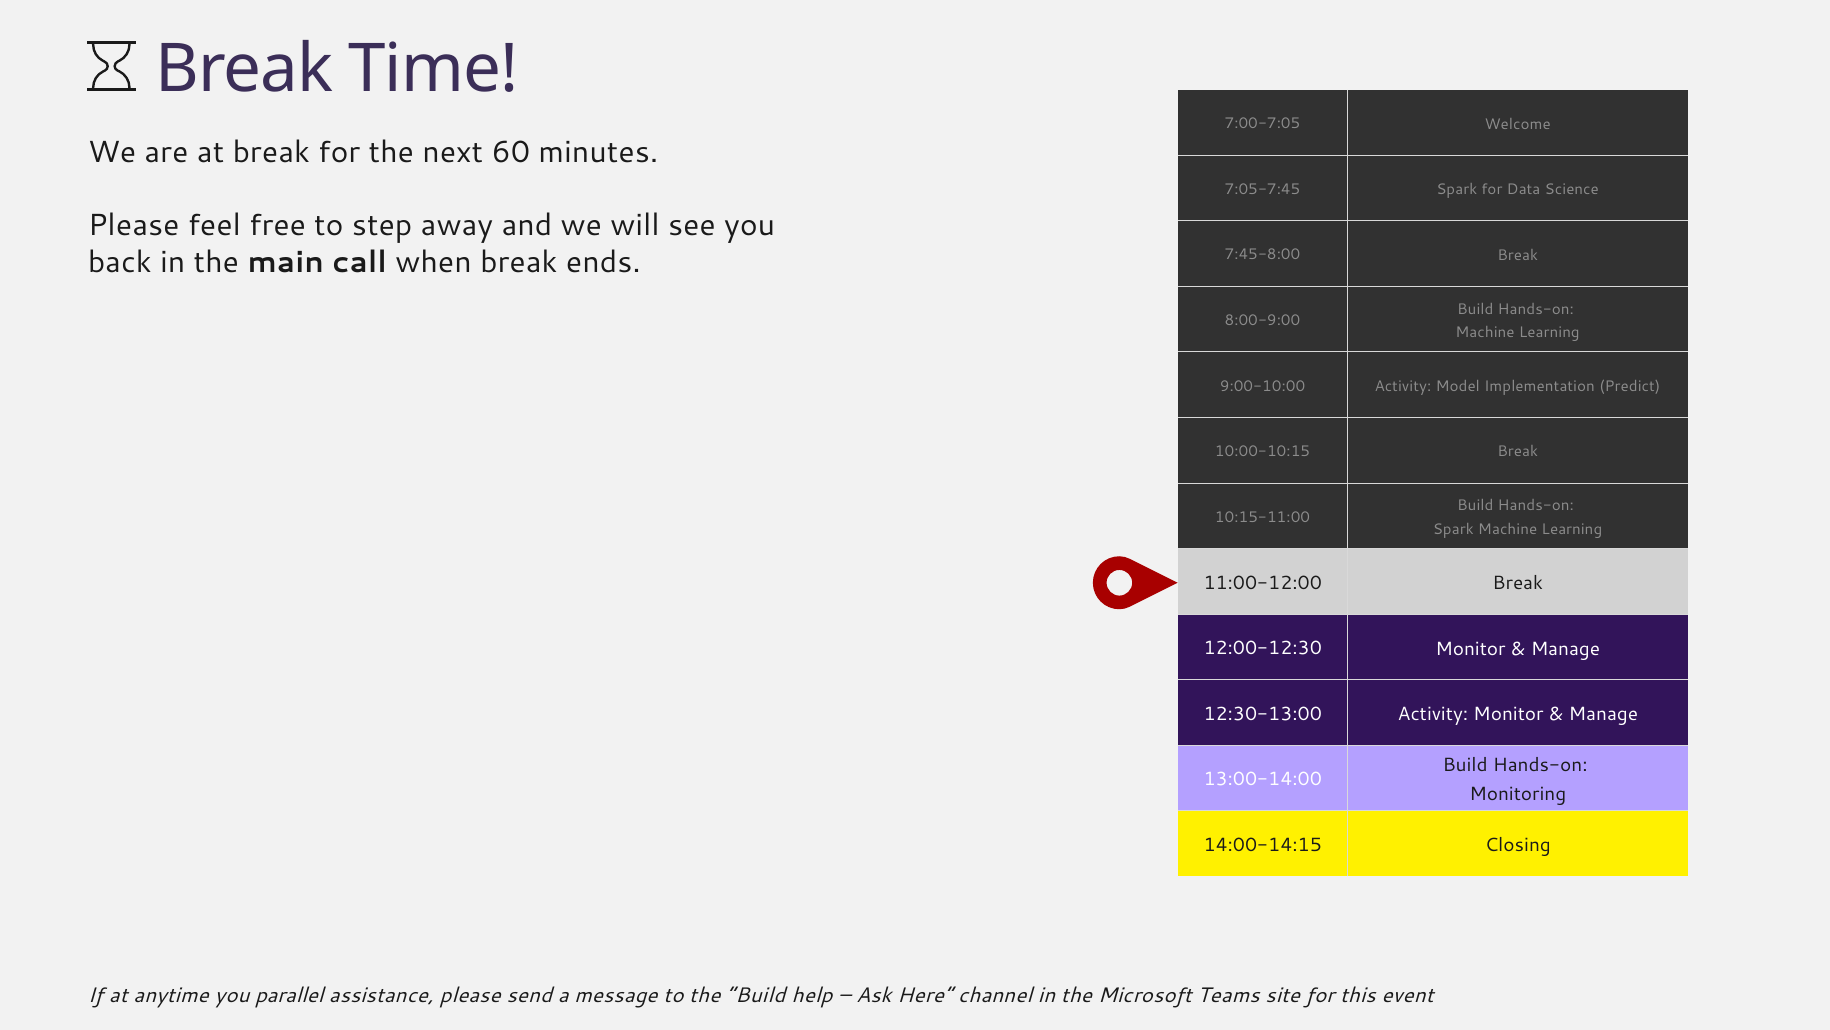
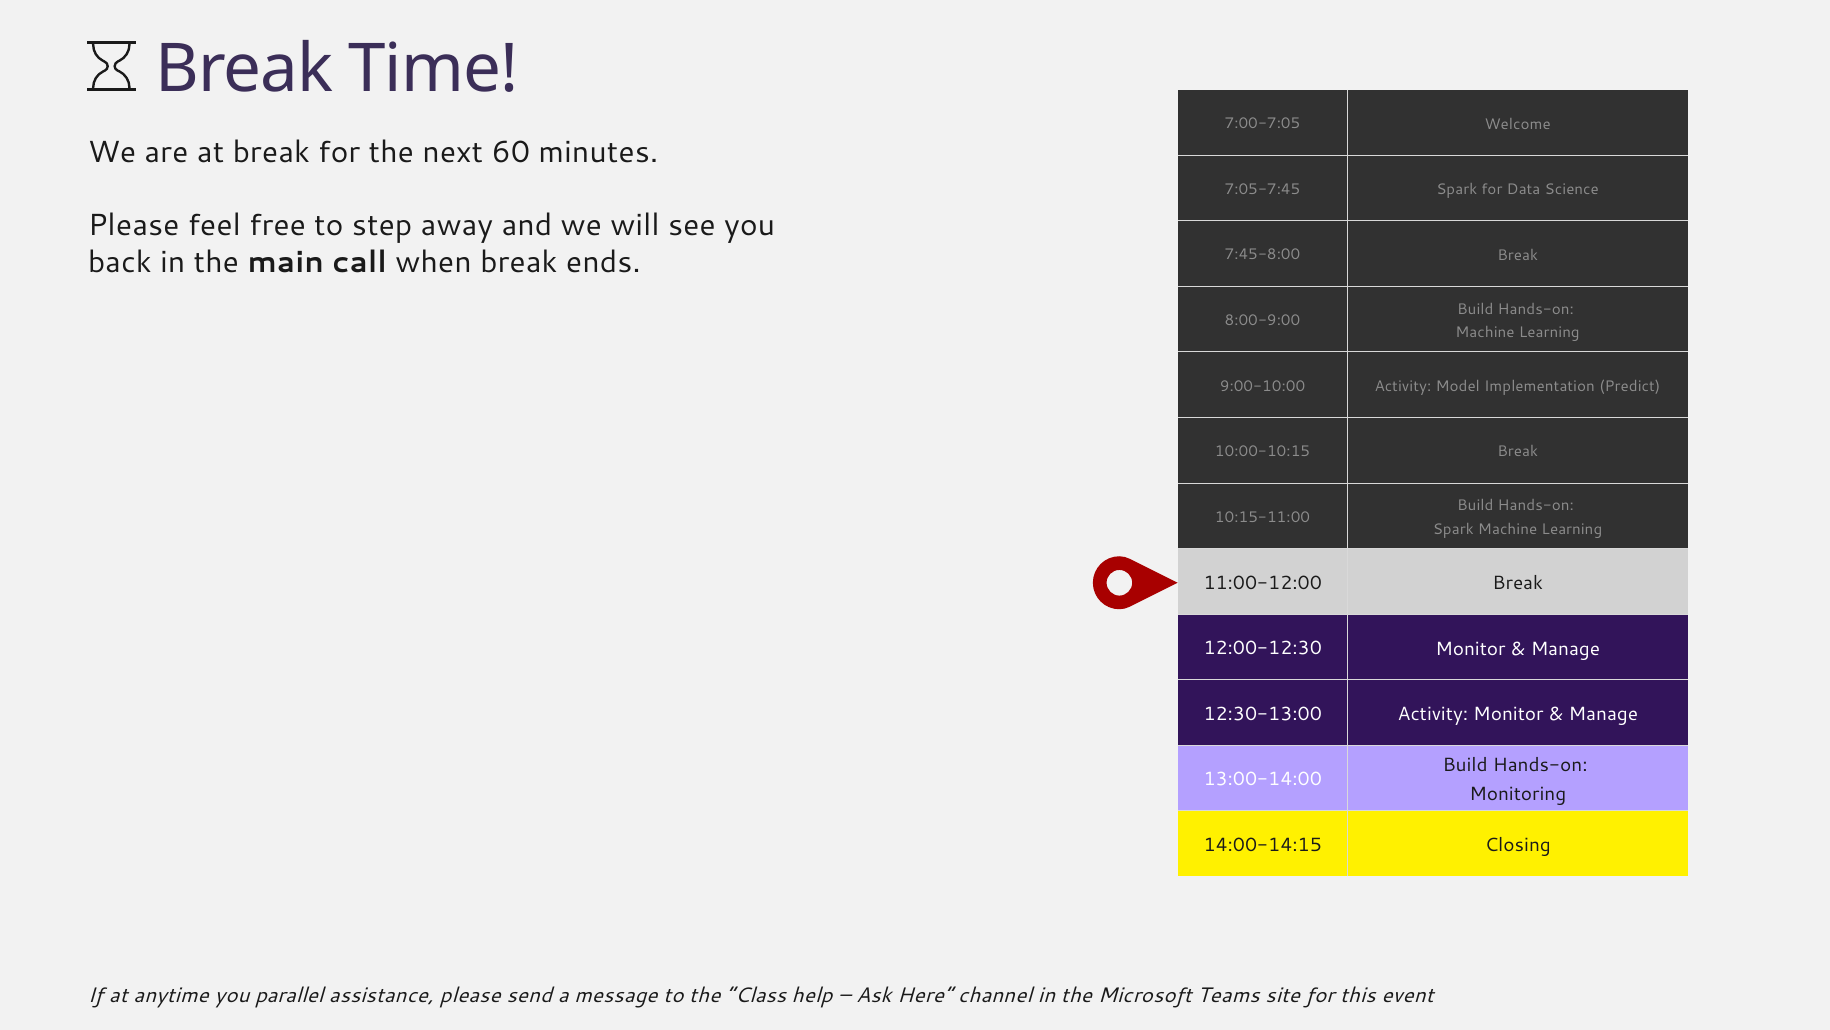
the Build: Build -> Class (756, 995)
